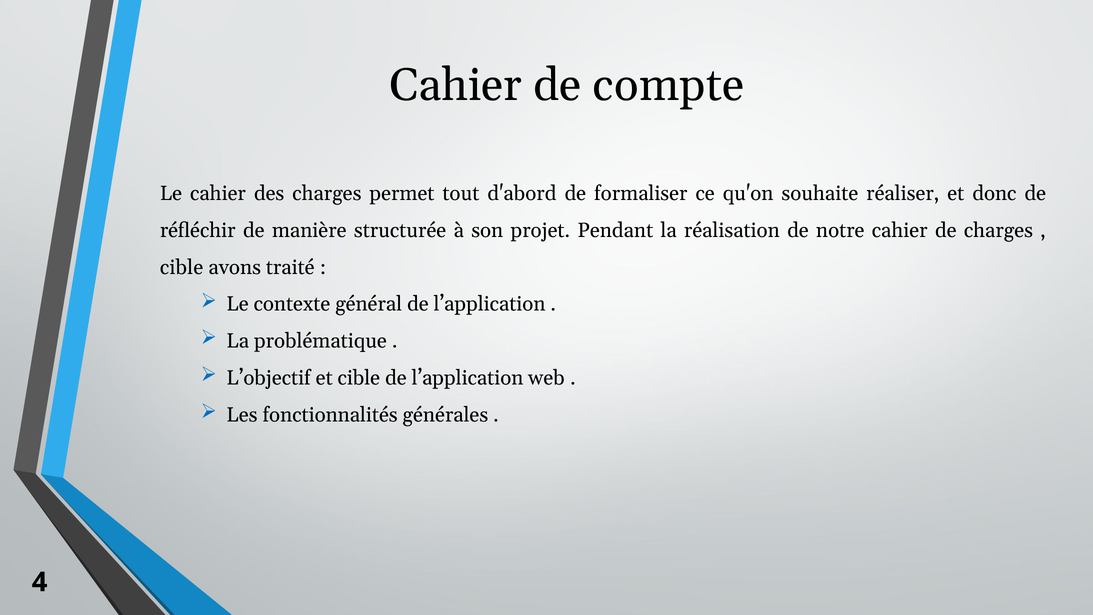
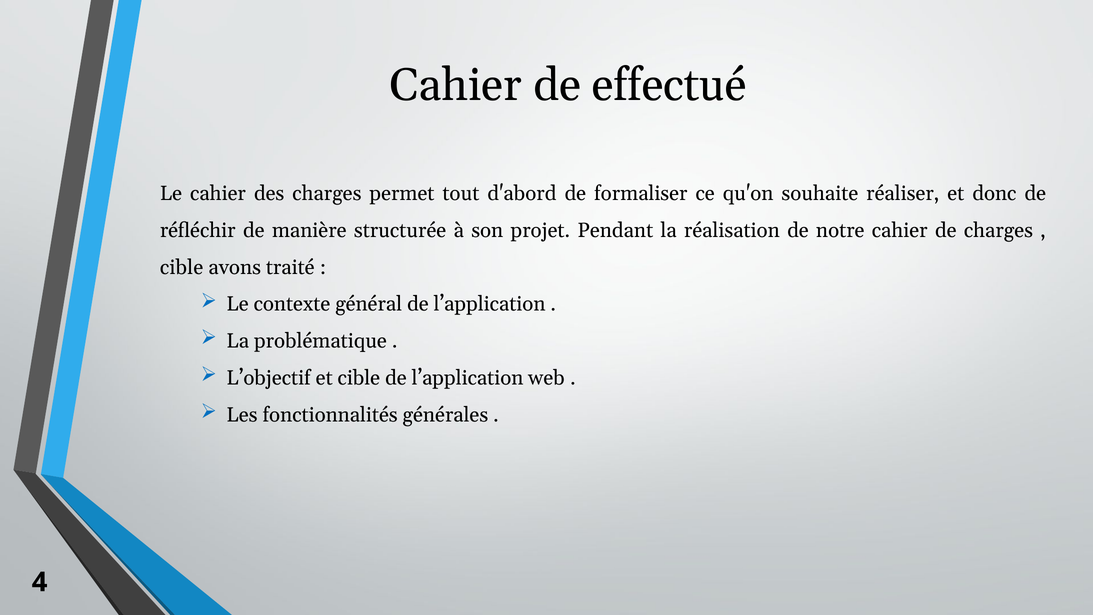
compte: compte -> effectué (669, 85)
